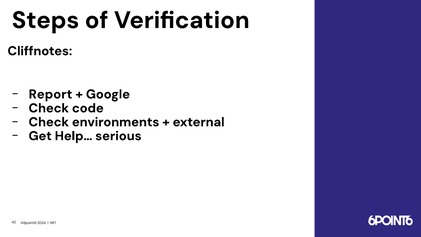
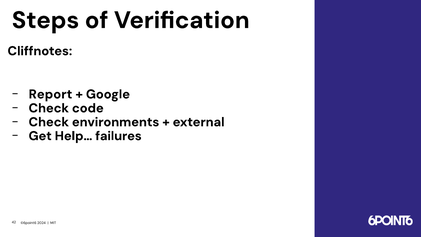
serious: serious -> failures (118, 136)
